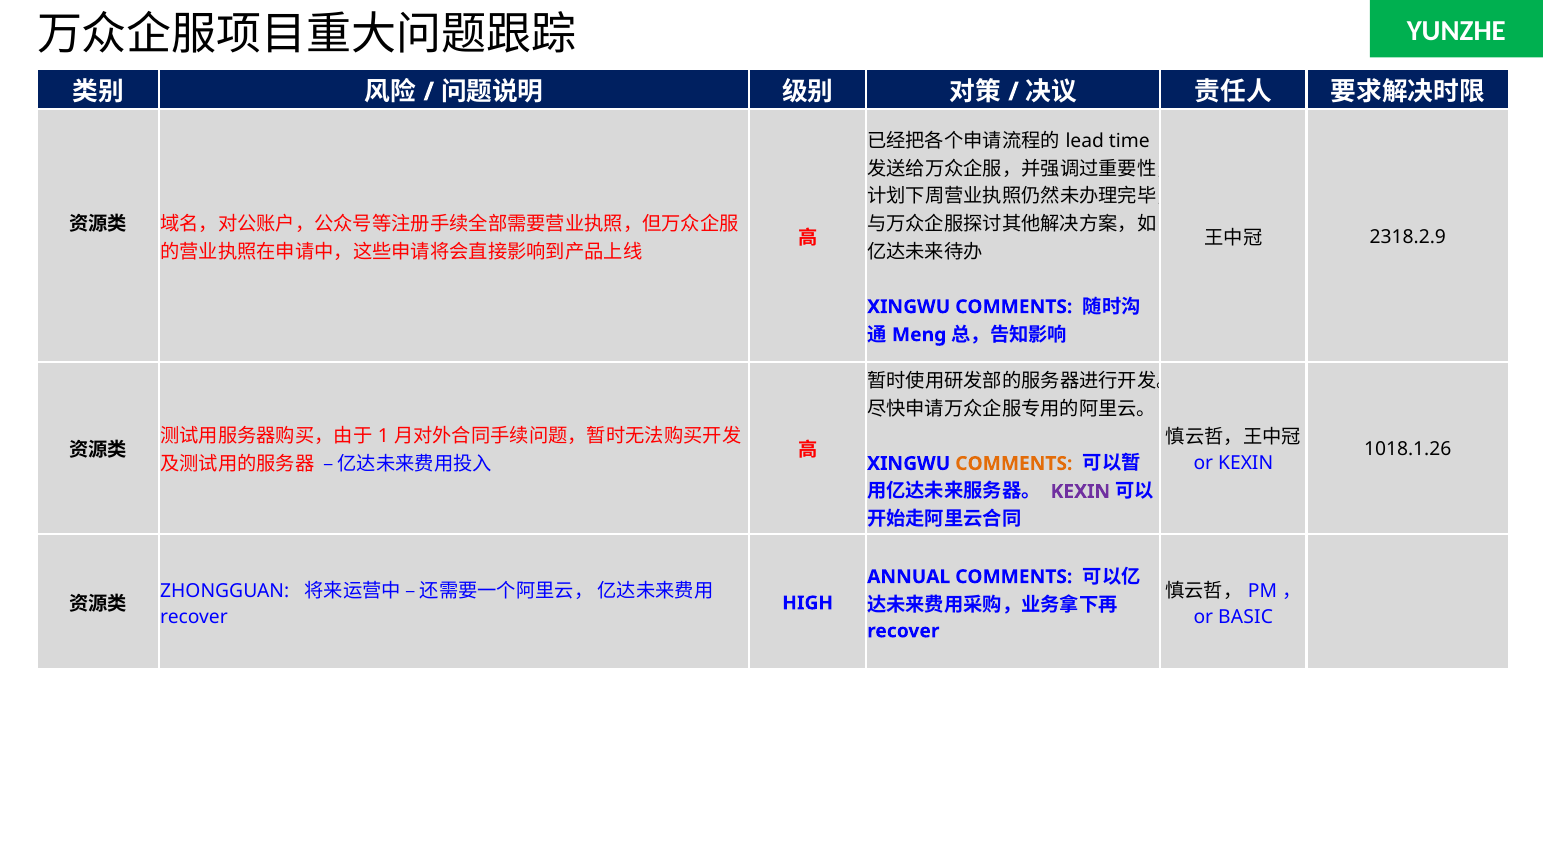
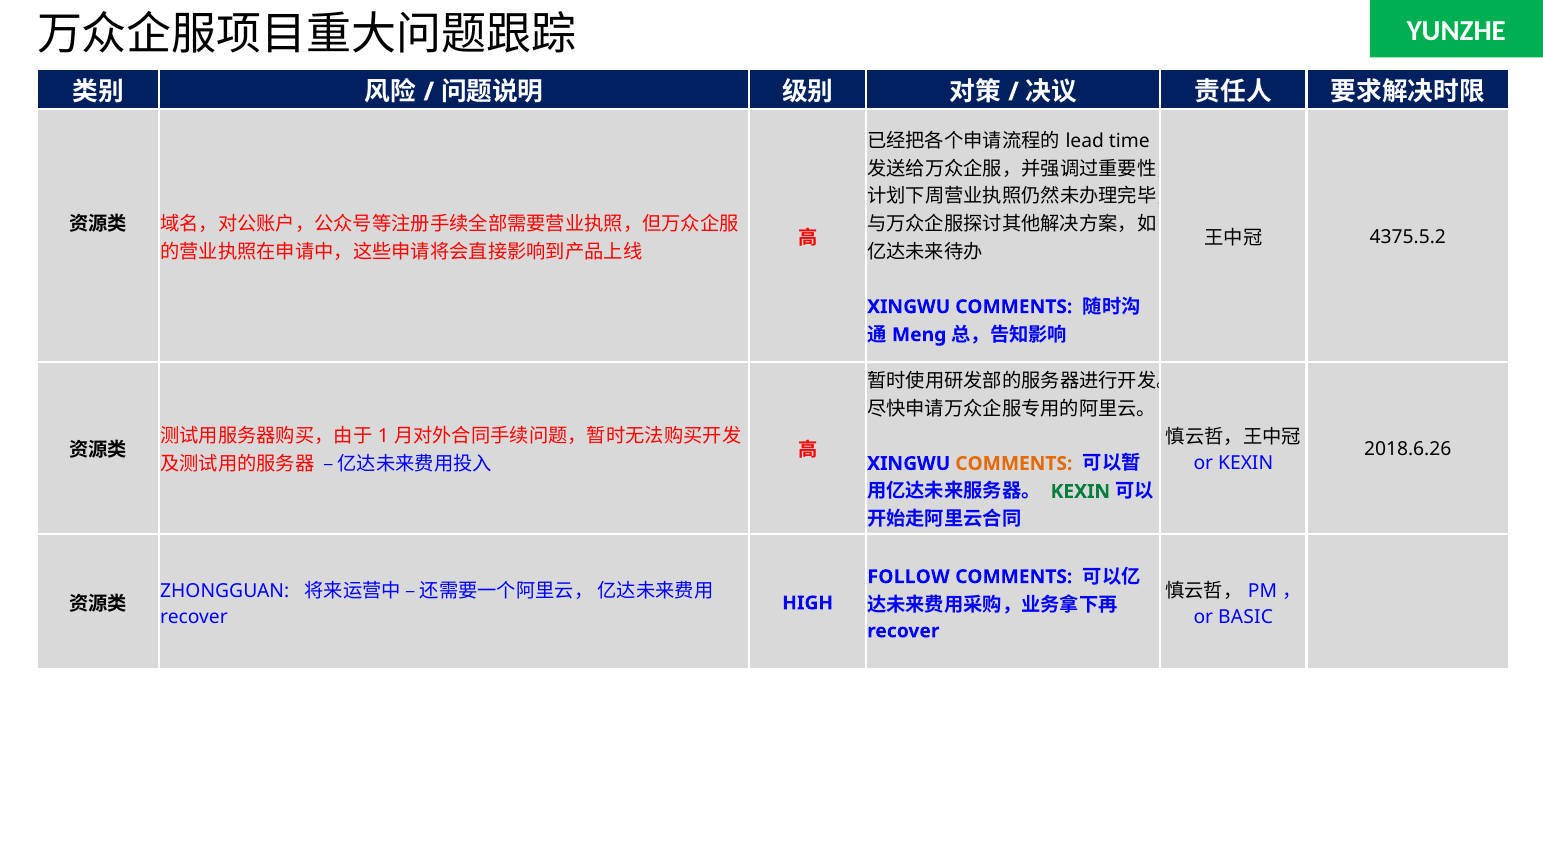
2318.2.9: 2318.2.9 -> 4375.5.2 (1408, 237)
1018.1.26: 1018.1.26 -> 2018.6.26 (1408, 450)
KEXIN colour: purple -> green (1080, 492)
ANNUAL: ANNUAL -> FOLLOW (909, 577)
